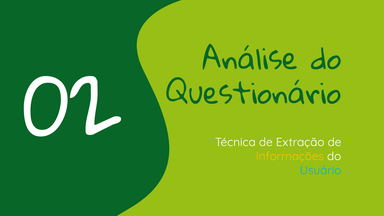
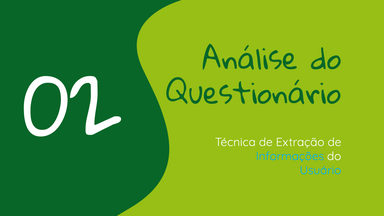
Informações colour: yellow -> light blue (290, 156)
